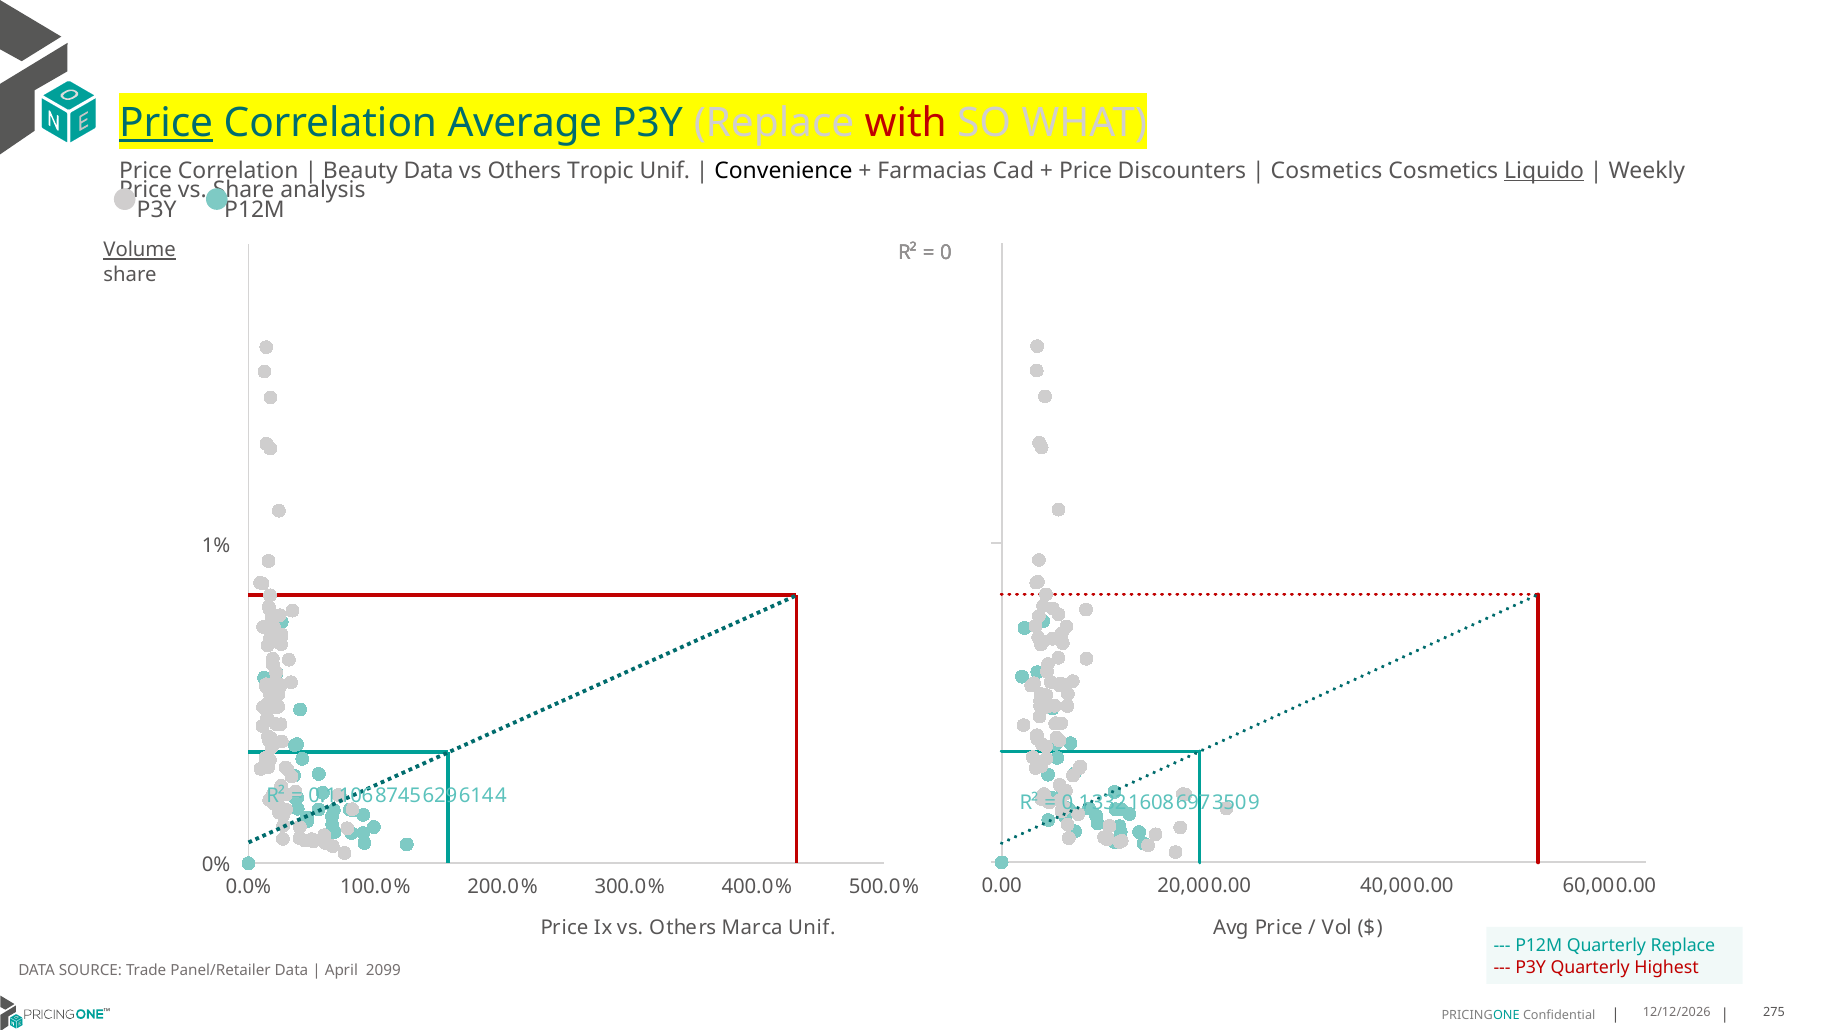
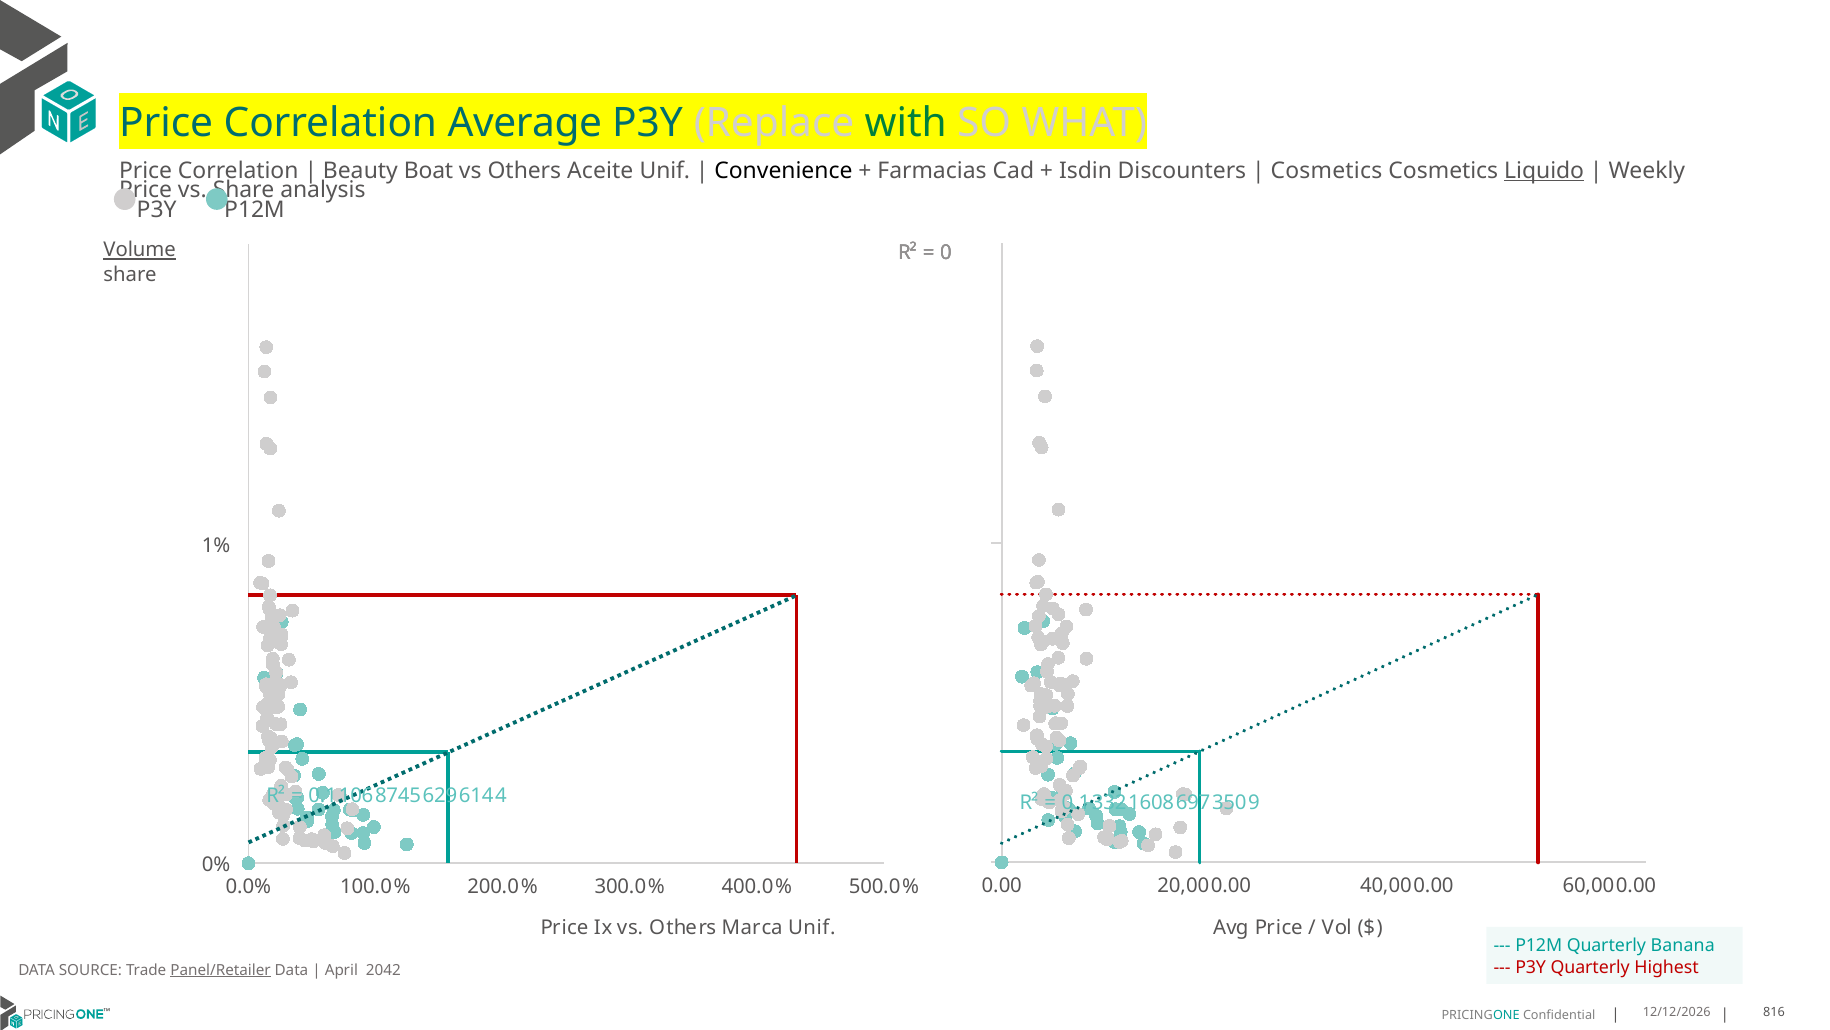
Price underline: present -> none (166, 123)
with colour: red -> green (906, 123)
Beauty Data: Data -> Boat (429, 170)
Tropic: Tropic -> Aceite (600, 170)
Price: Price -> Isdin (1085, 170)
Quarterly Replace: Replace -> Banana (1683, 946)
Panel/Retailer underline: none -> present (221, 970)
2099: 2099 -> 2042 (383, 970)
275: 275 -> 816 (1774, 1012)
